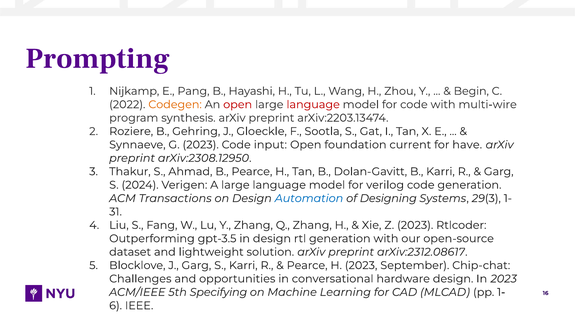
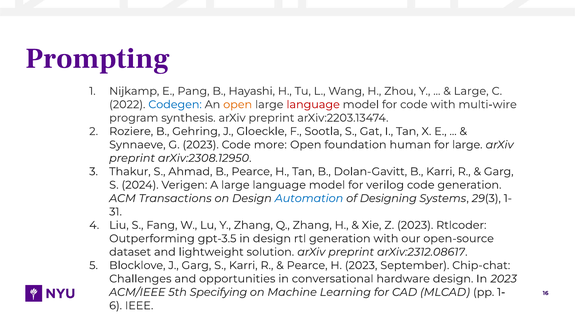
Begin: Begin -> Large (471, 91)
Codegen colour: orange -> blue (175, 105)
open colour: red -> orange (238, 105)
input: input -> more (270, 145)
current: current -> human (410, 145)
for have: have -> large (467, 145)
